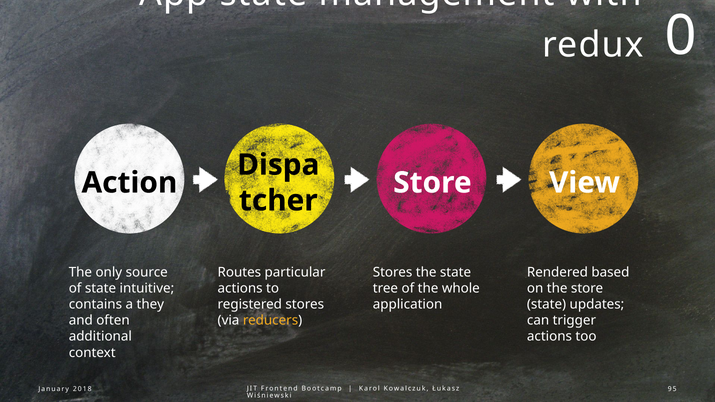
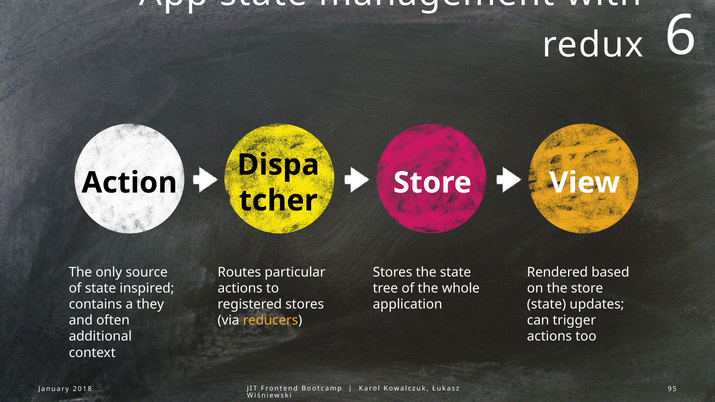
0: 0 -> 6 (681, 36)
intuitive: intuitive -> inspired (147, 288)
